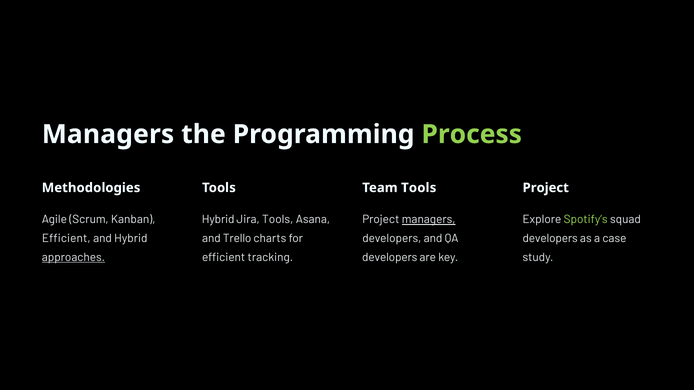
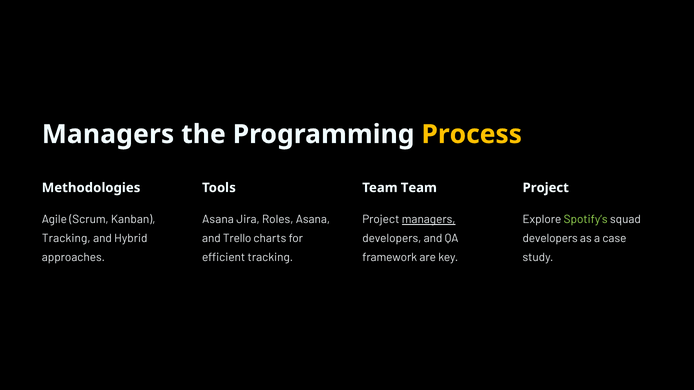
Process colour: light green -> yellow (472, 134)
Team Tools: Tools -> Team (419, 188)
Hybrid: Hybrid -> Asana (218, 220)
Jira Tools: Tools -> Roles (278, 220)
Efficient: Efficient -> Tracking (66, 239)
approaches underline: present -> none (73, 258)
developers: developers -> framework (390, 258)
